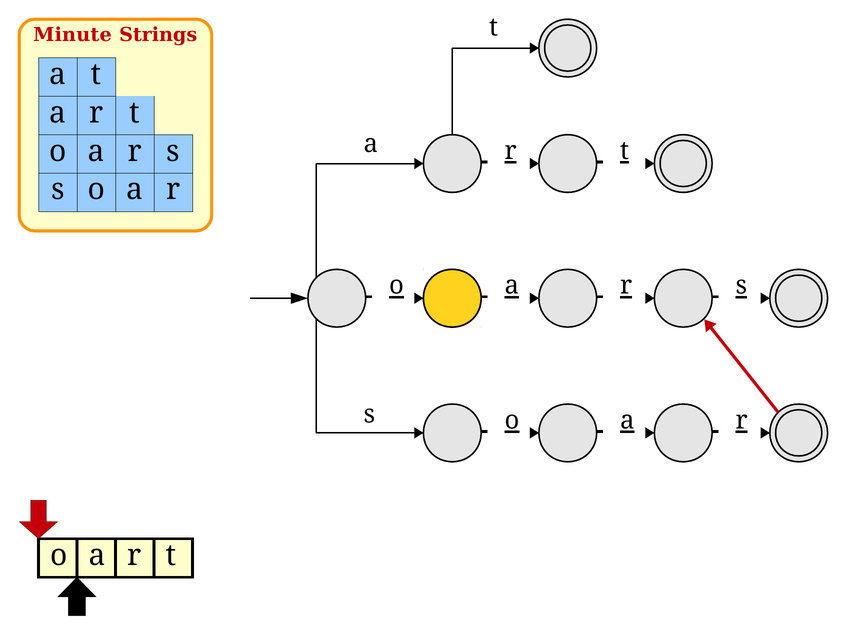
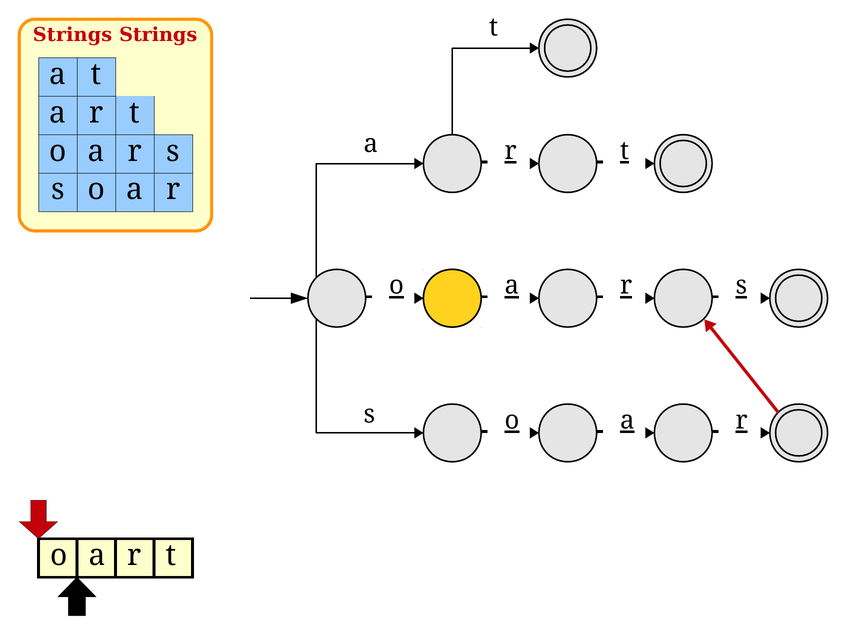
Minute: Minute -> Strings (72, 35)
